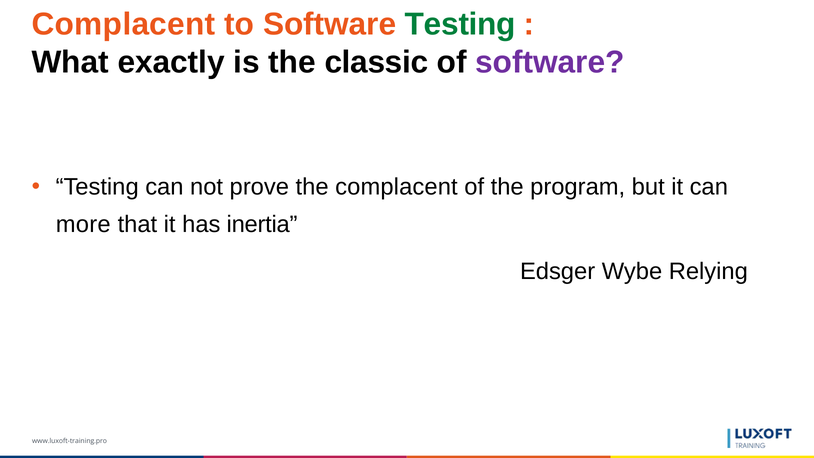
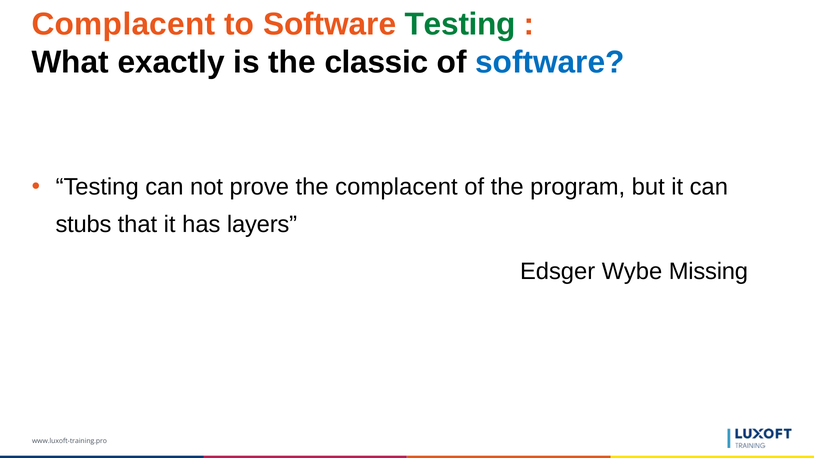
software colour: purple -> blue (550, 62)
more: more -> stubs (83, 224)
inertia: inertia -> layers (262, 224)
Relying: Relying -> Missing (708, 271)
